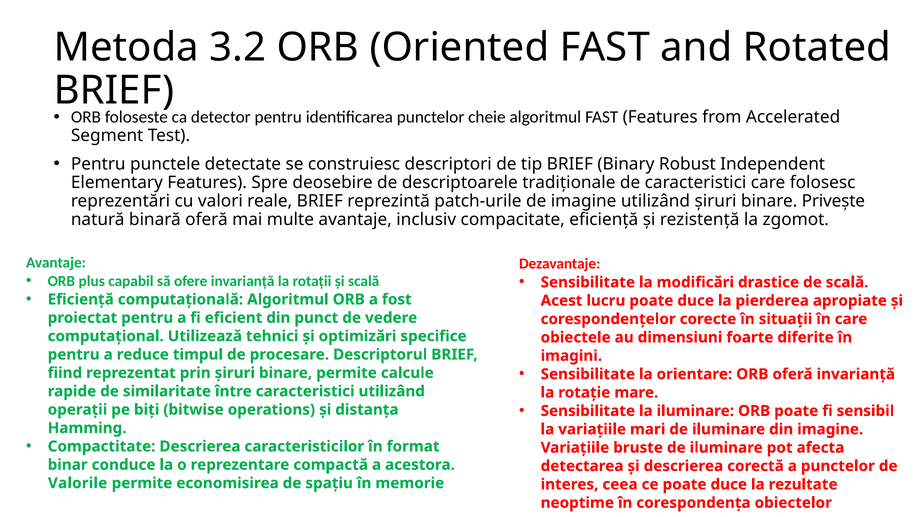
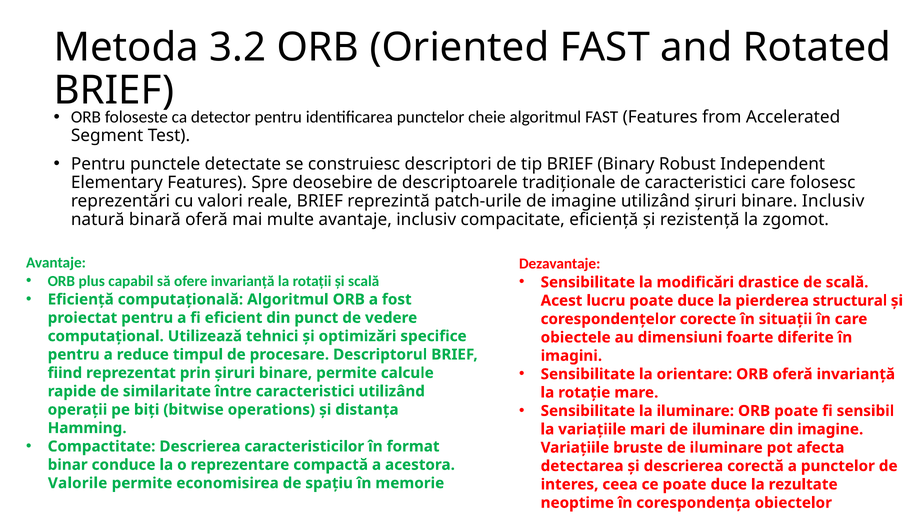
binare Privește: Privește -> Inclusiv (833, 201)
apropiate: apropiate -> structural (850, 301)
